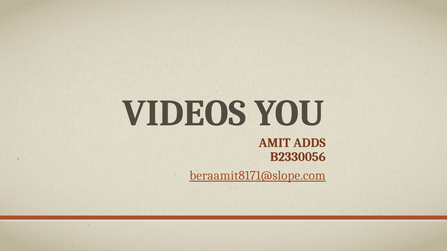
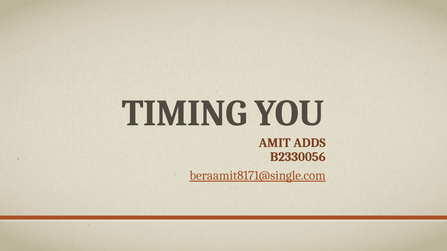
VIDEOS: VIDEOS -> TIMING (184, 113)
beraamit8171@slope.com: beraamit8171@slope.com -> beraamit8171@single.com (258, 176)
